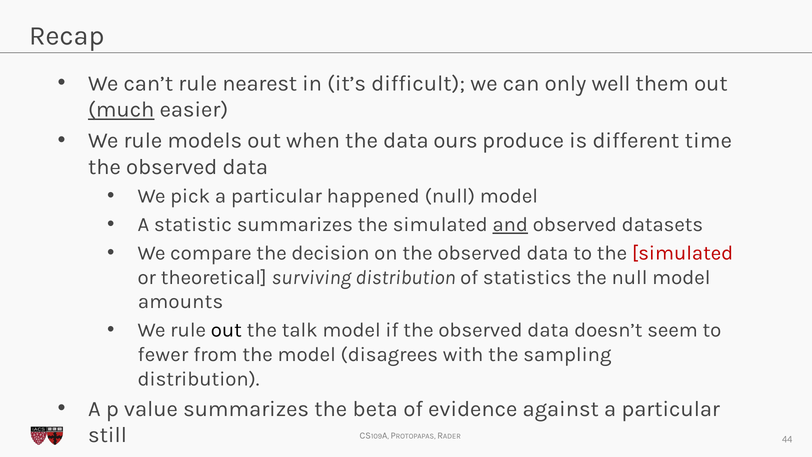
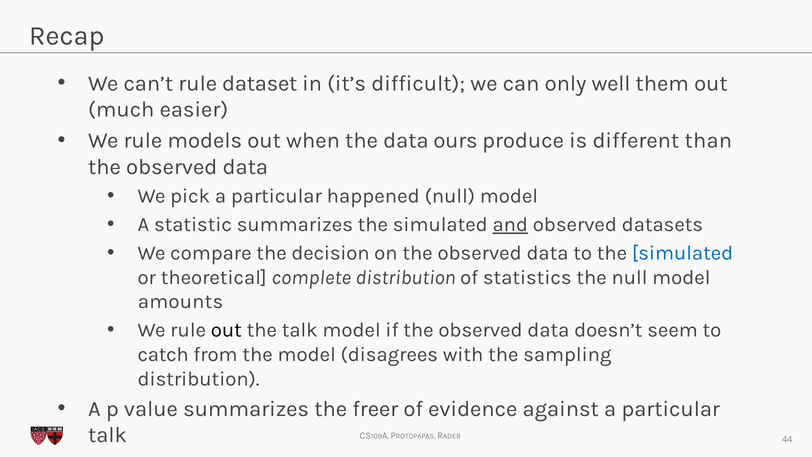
nearest: nearest -> dataset (260, 83)
much underline: present -> none (121, 110)
time: time -> than (708, 140)
simulated colour: red -> blue (683, 253)
surviving: surviving -> complete (311, 277)
fewer: fewer -> catch (163, 354)
beta: beta -> freer (375, 409)
still: still -> talk (108, 435)
